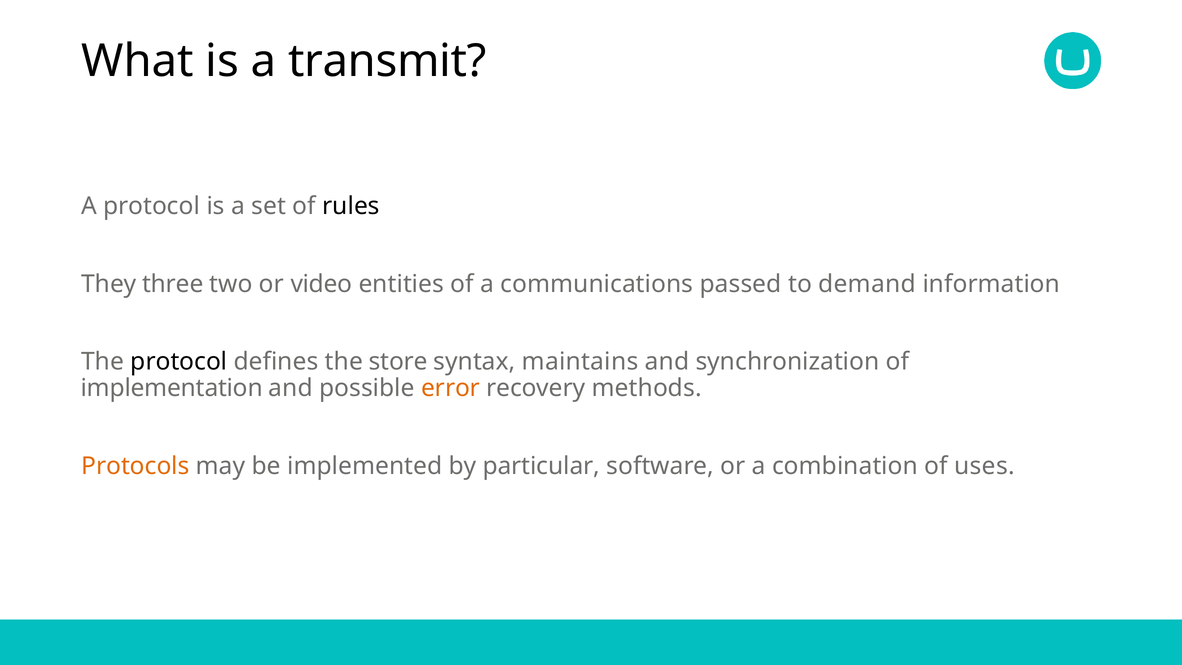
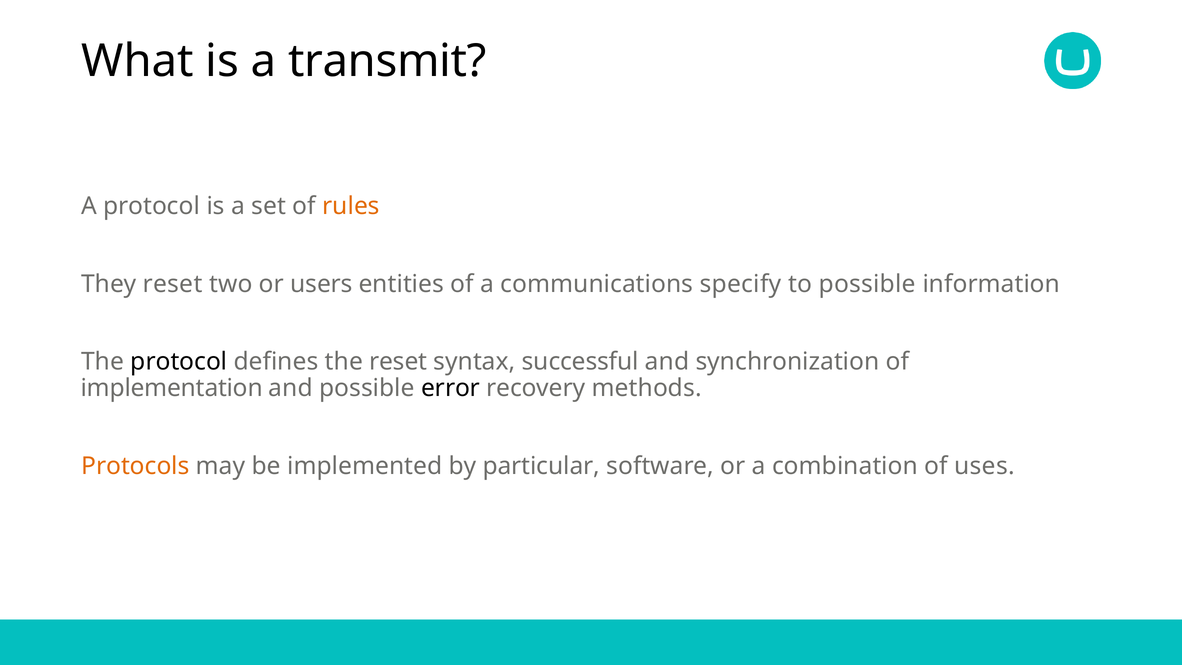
rules colour: black -> orange (351, 206)
They three: three -> reset (173, 284)
video: video -> users (321, 284)
passed: passed -> specify (741, 284)
to demand: demand -> possible (867, 284)
the store: store -> reset (398, 362)
maintains: maintains -> successful (580, 362)
error colour: orange -> black (451, 388)
